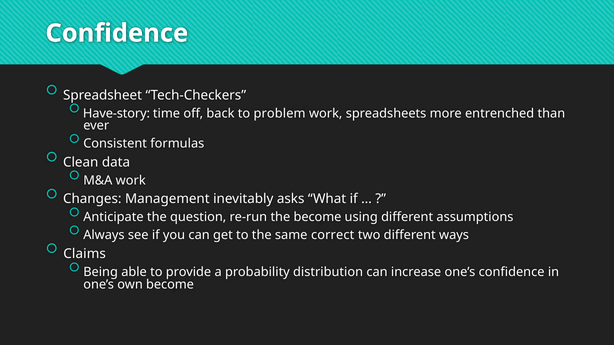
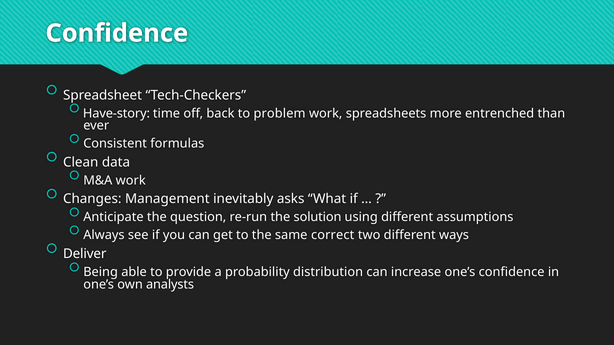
the become: become -> solution (318, 217)
Claims: Claims -> Deliver (85, 254)
own become: become -> analysts (170, 285)
